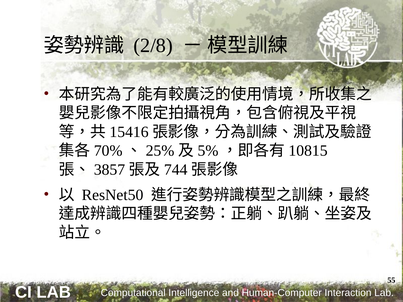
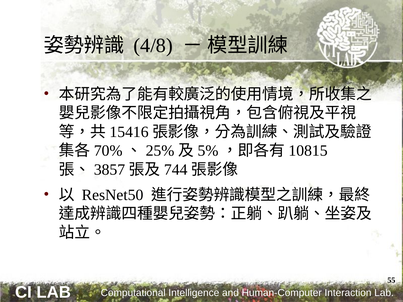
2/8: 2/8 -> 4/8 (153, 46)
